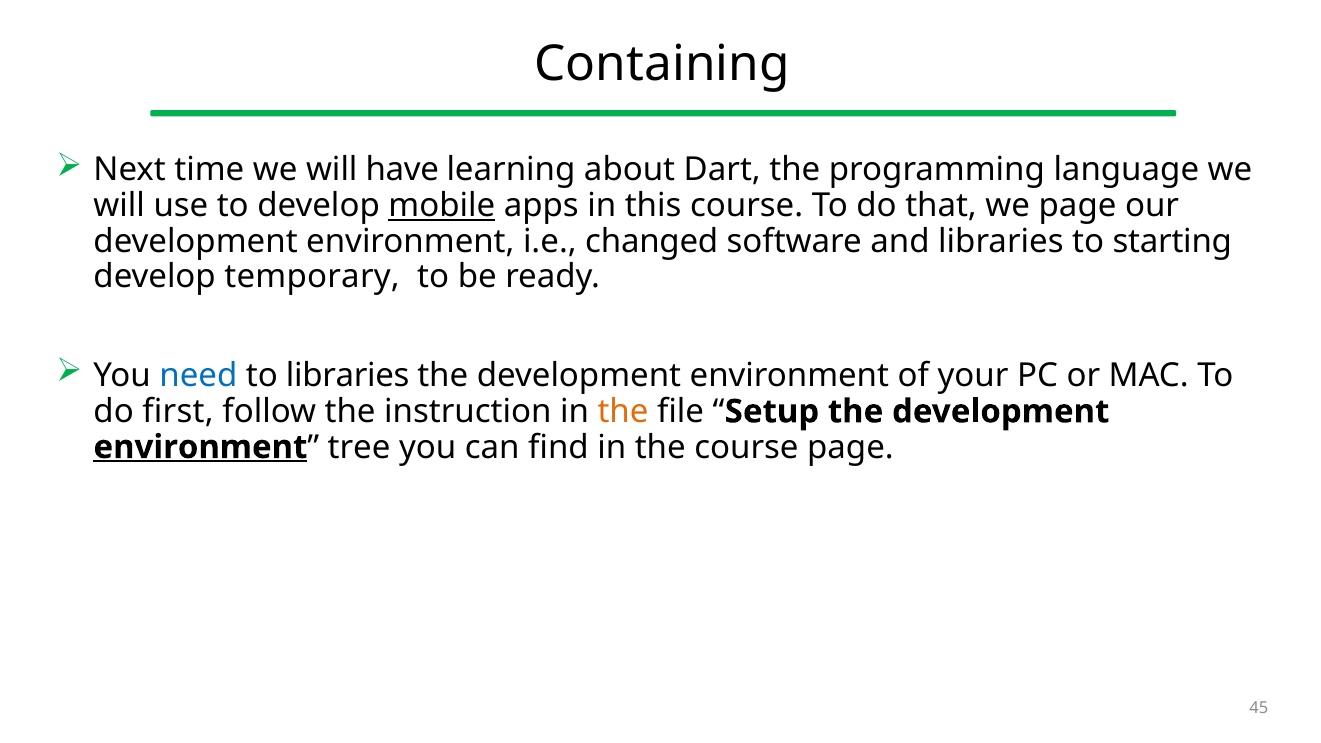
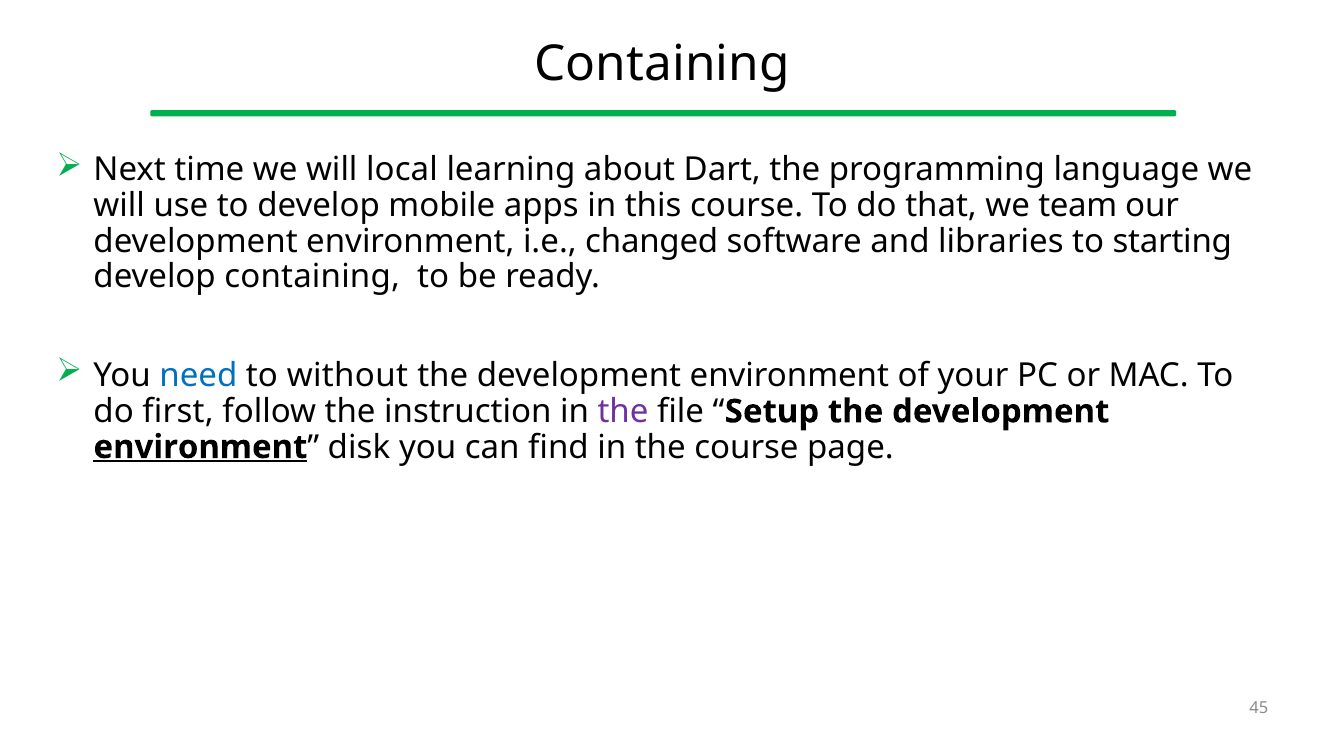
have: have -> local (402, 170)
mobile underline: present -> none (442, 206)
we page: page -> team (1078, 206)
develop temporary: temporary -> containing (312, 277)
to libraries: libraries -> without (347, 376)
the colour: orange -> purple (623, 412)
tree: tree -> disk (359, 447)
